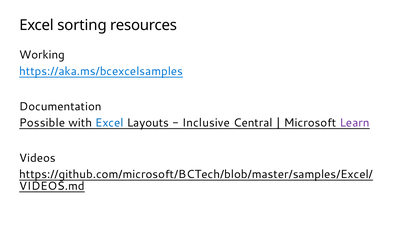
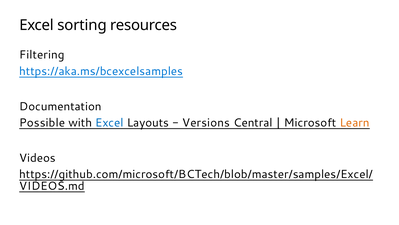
Working: Working -> Filtering (42, 55)
Inclusive: Inclusive -> Versions (206, 122)
Learn colour: purple -> orange (355, 122)
